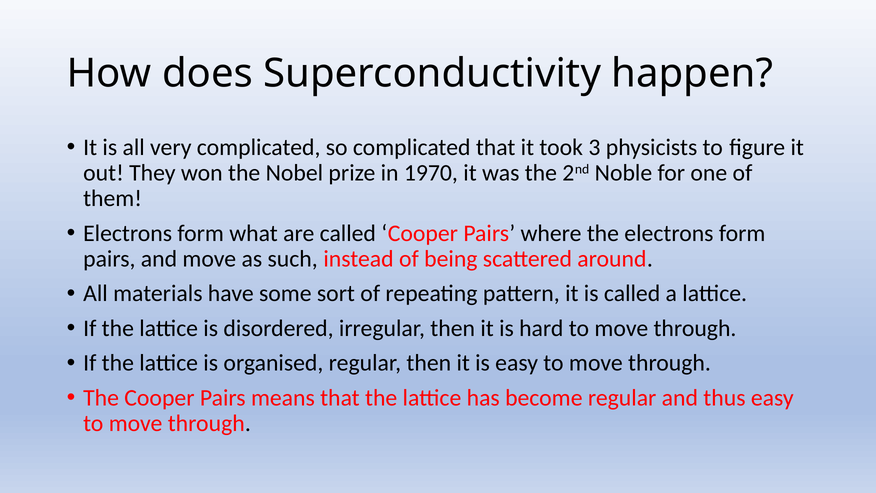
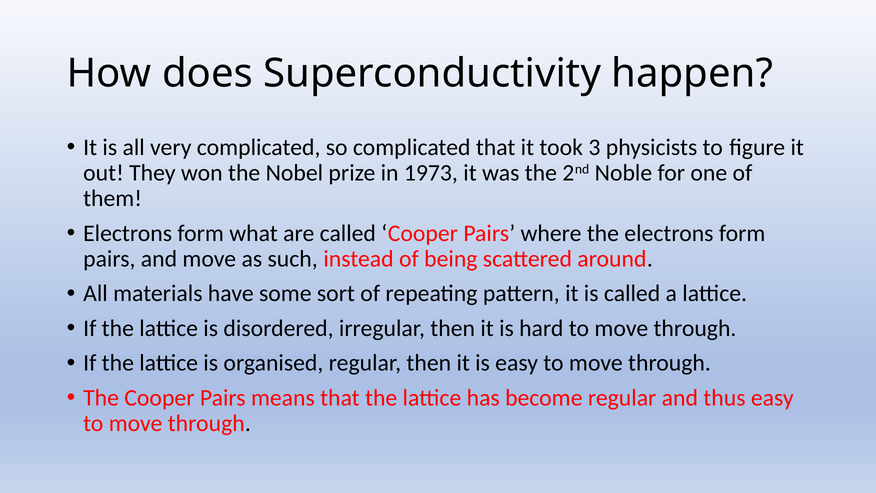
1970: 1970 -> 1973 (431, 173)
